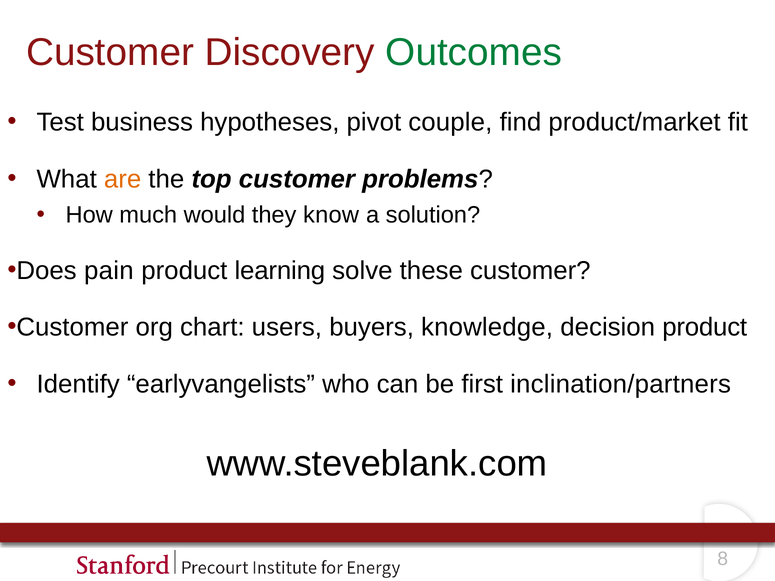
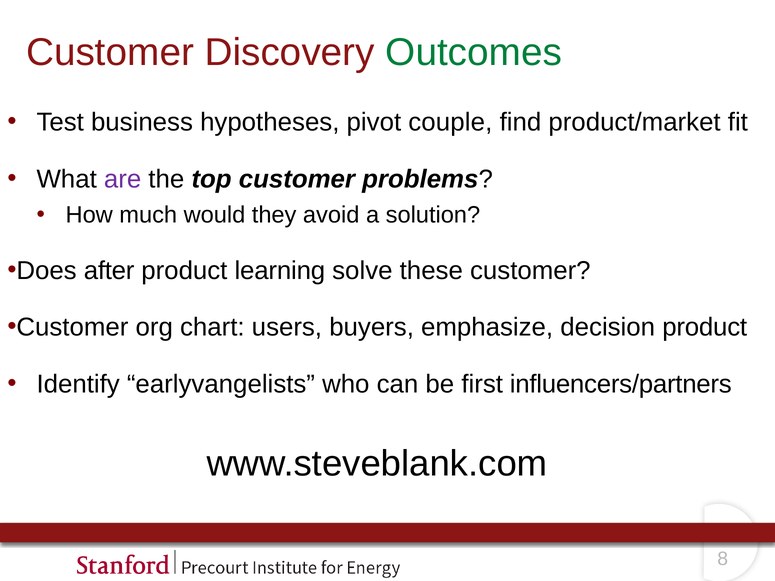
are colour: orange -> purple (123, 179)
know: know -> avoid (331, 215)
pain: pain -> after (109, 271)
knowledge: knowledge -> emphasize (487, 327)
inclination/partners: inclination/partners -> influencers/partners (621, 384)
